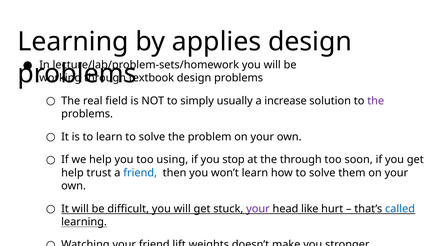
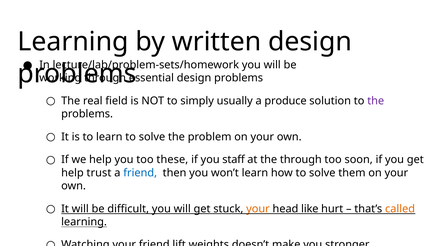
applies: applies -> written (217, 42)
textbook: textbook -> essential (151, 78)
increase: increase -> produce (286, 101)
using: using -> these (172, 160)
stop: stop -> staff (234, 160)
your colour: purple -> orange (258, 209)
called colour: blue -> orange (400, 209)
